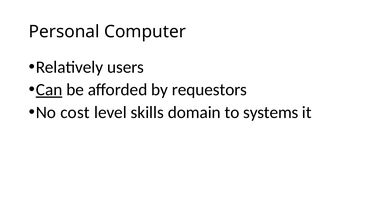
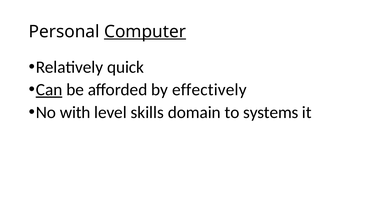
Computer underline: none -> present (145, 32)
users: users -> quick (126, 67)
requestors: requestors -> effectively (209, 90)
cost: cost -> with (75, 112)
